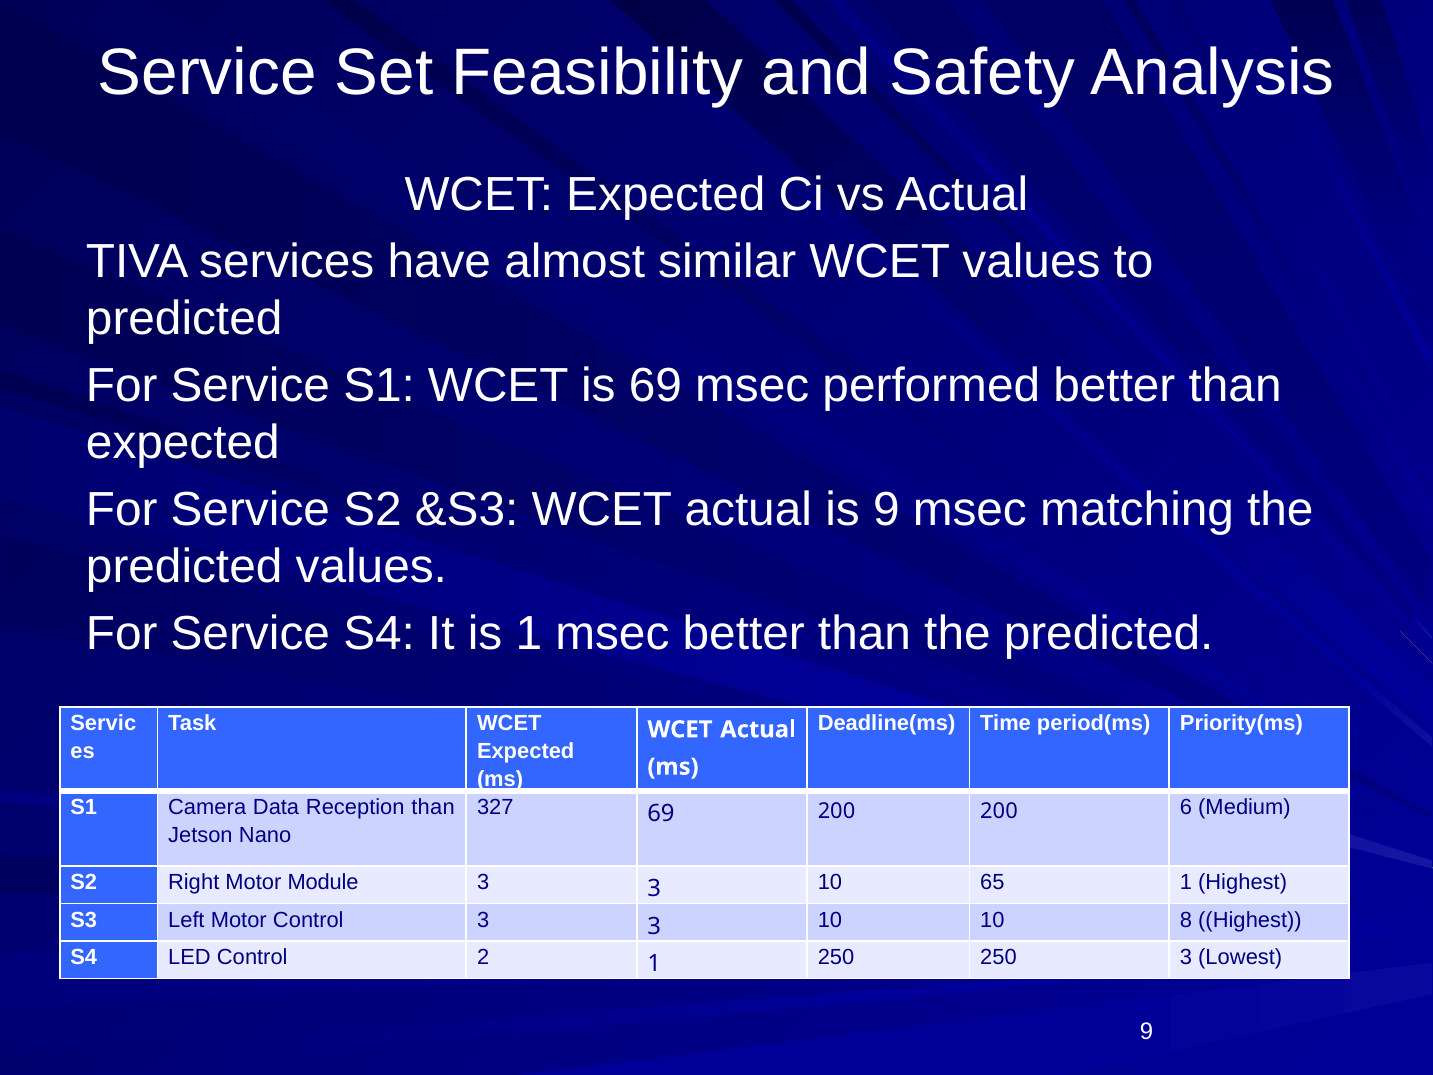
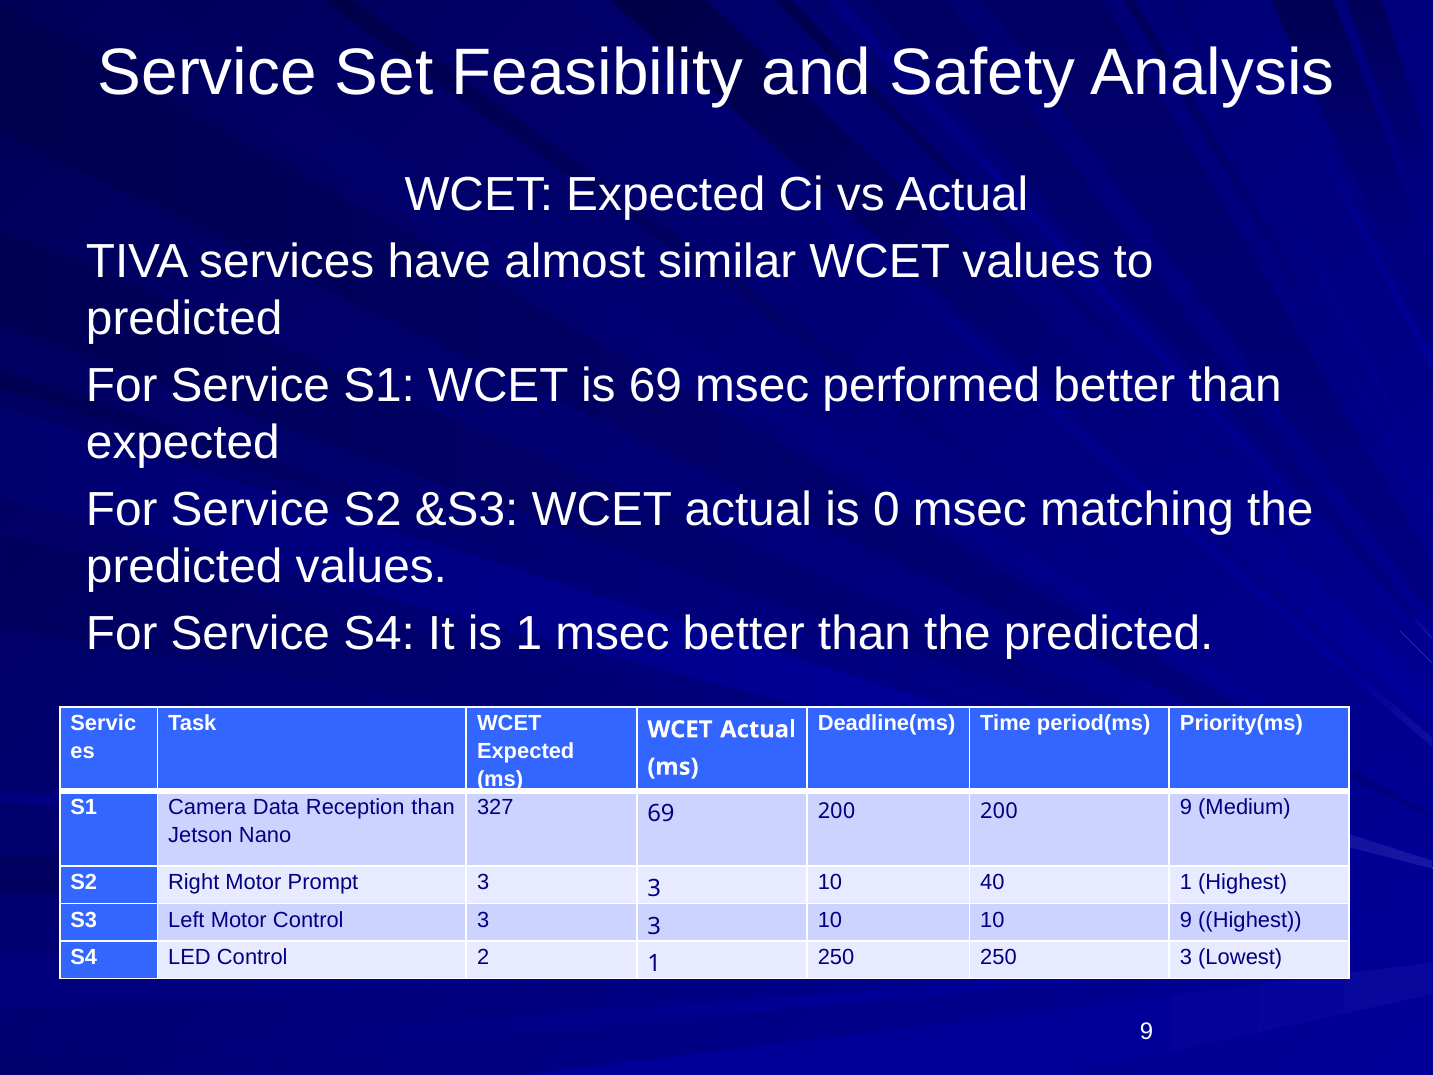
is 9: 9 -> 0 (886, 510)
200 6: 6 -> 9 (1186, 807)
Module: Module -> Prompt (323, 882)
65: 65 -> 40 (992, 882)
10 8: 8 -> 9 (1186, 920)
